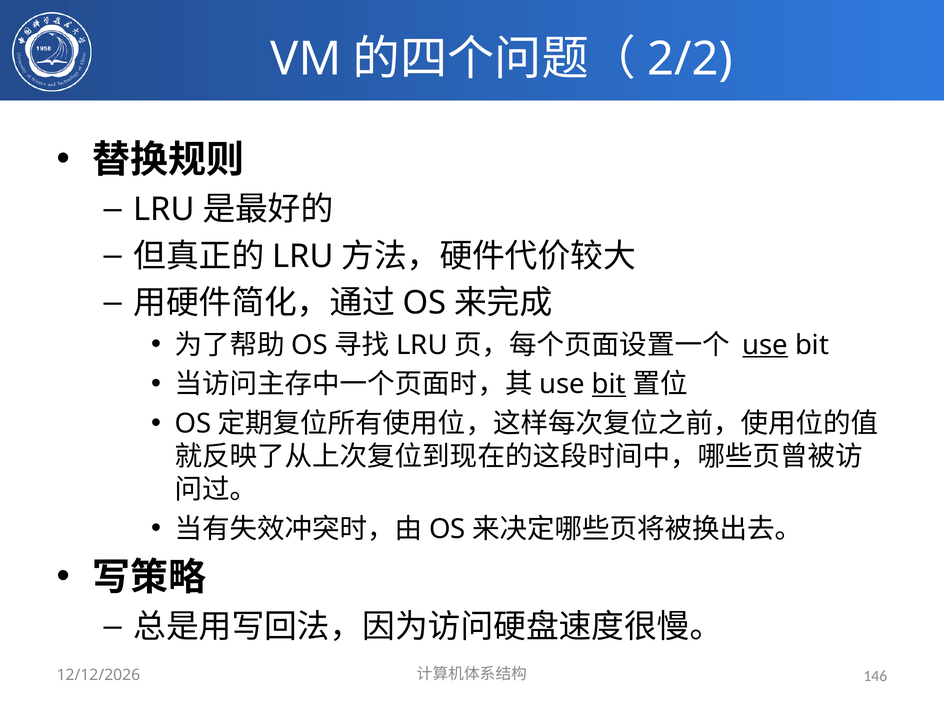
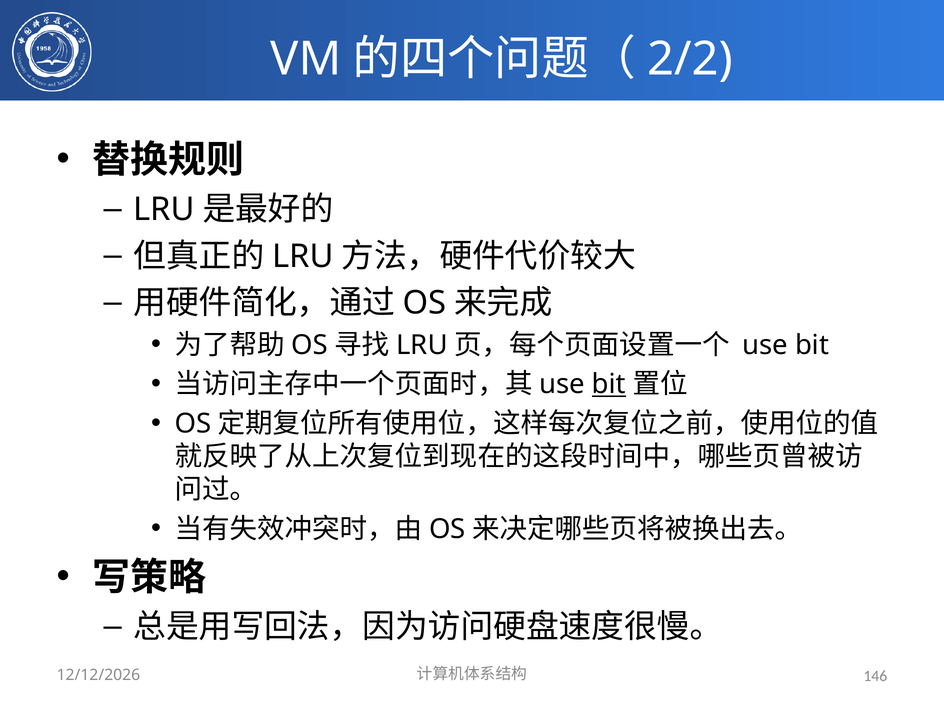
use underline: present -> none (765, 345)
